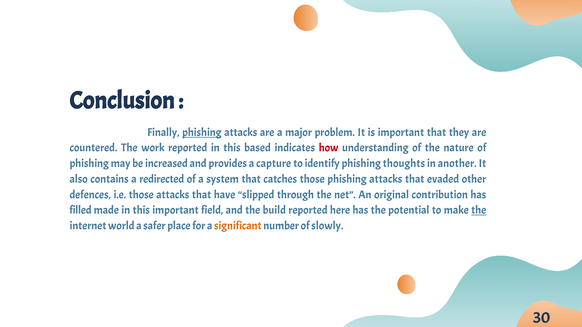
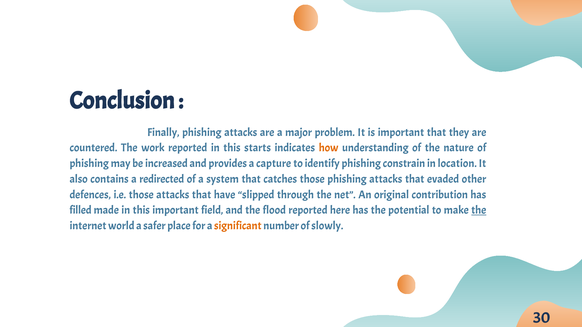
phishing underline: present -> none (202, 132)
based: based -> starts (258, 148)
how colour: red -> orange (329, 148)
thoughts: thoughts -> constrain (404, 164)
another: another -> location (457, 164)
build: build -> flood (274, 211)
